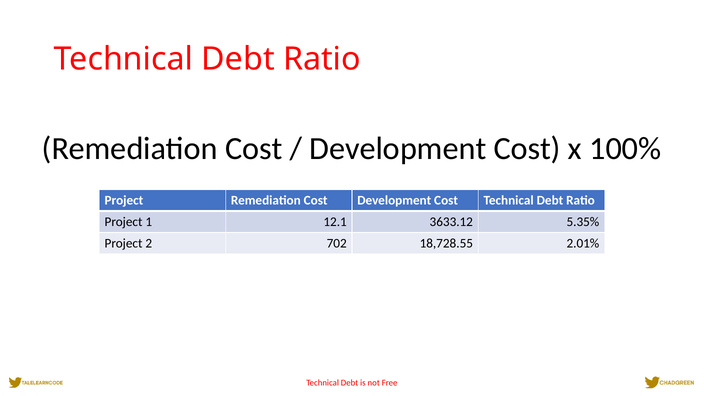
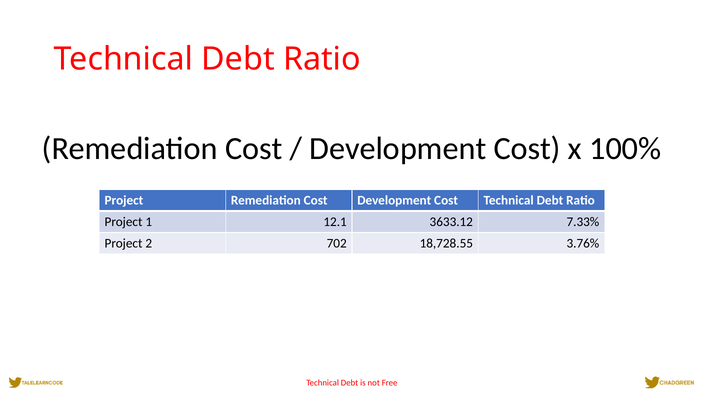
5.35%: 5.35% -> 7.33% (583, 222)
2.01%: 2.01% -> 3.76% (583, 243)
